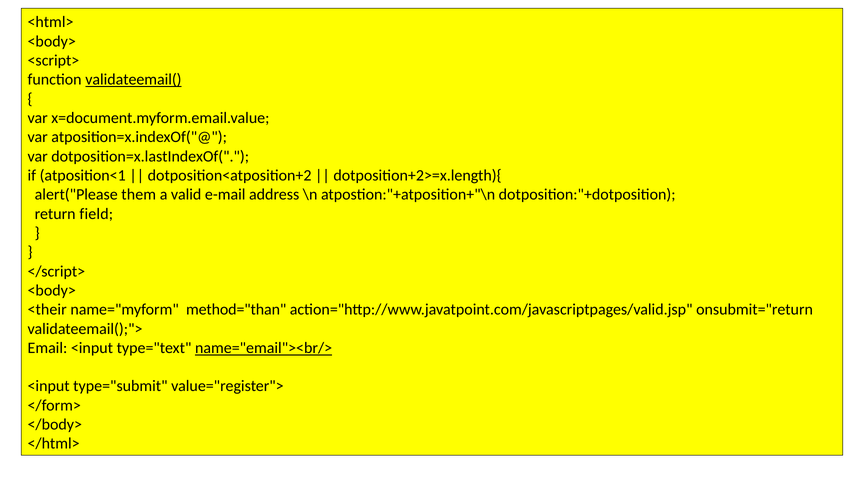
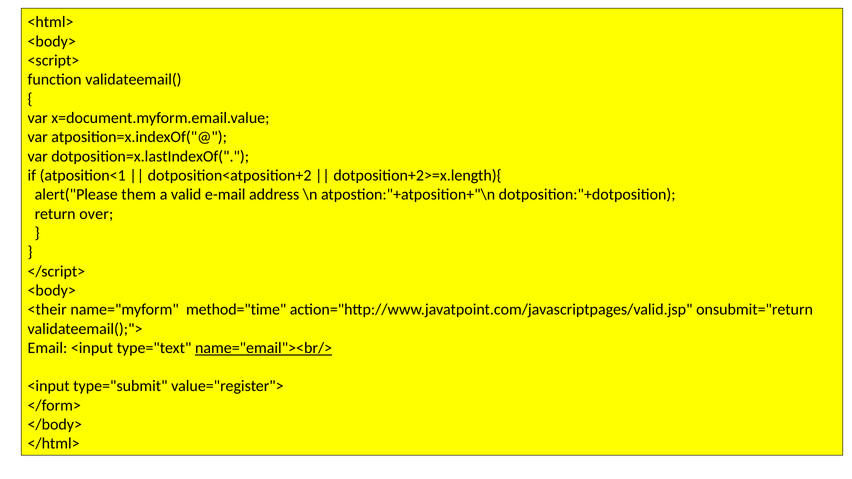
validateemail( underline: present -> none (133, 80)
field: field -> over (96, 214)
method="than: method="than -> method="time (236, 310)
